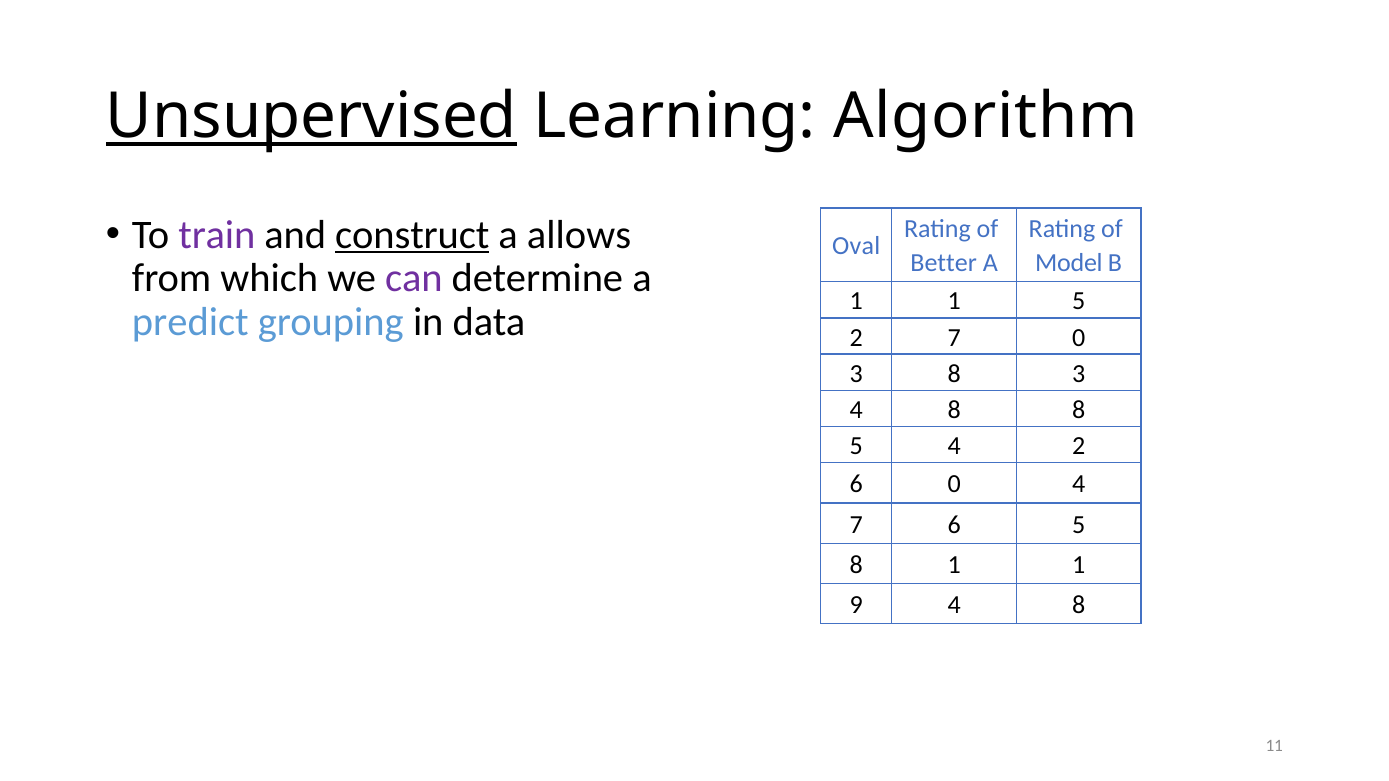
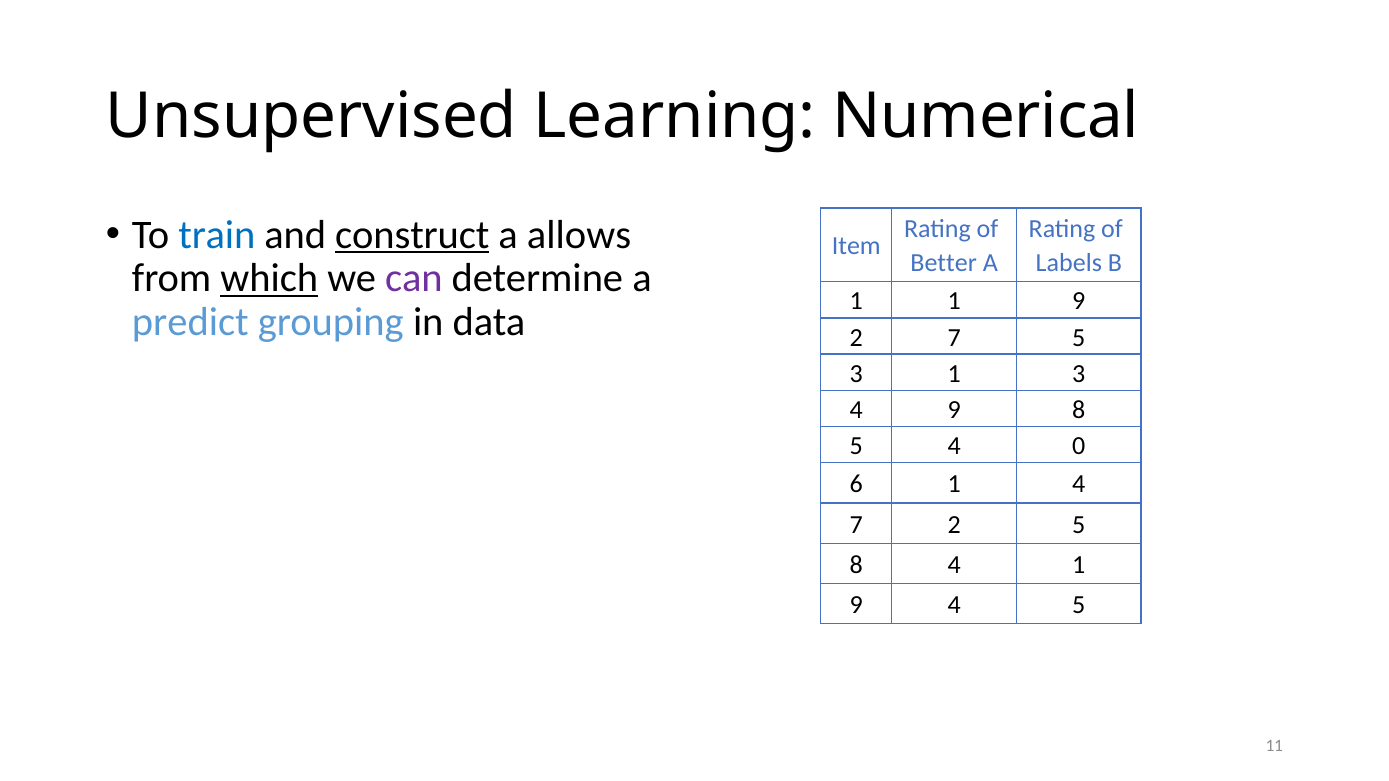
Unsupervised underline: present -> none (311, 117)
Algorithm: Algorithm -> Numerical (986, 117)
train colour: purple -> blue (217, 235)
Oval: Oval -> Item (856, 246)
Model: Model -> Labels (1069, 263)
which underline: none -> present (269, 279)
1 1 5: 5 -> 9 (1079, 301)
7 0: 0 -> 5 (1079, 338)
3 8: 8 -> 1 (954, 374)
8: 8 -> 9 (954, 410)
4 2: 2 -> 0 (1079, 446)
6 0: 0 -> 1 (954, 484)
7 6: 6 -> 2 (954, 525)
8 1: 1 -> 4 (954, 565)
9 4 8: 8 -> 5 (1079, 605)
